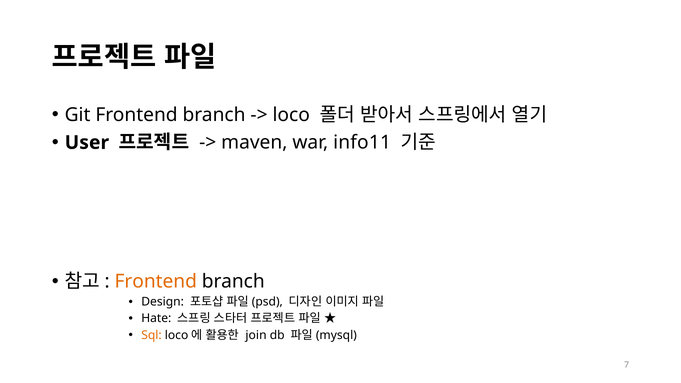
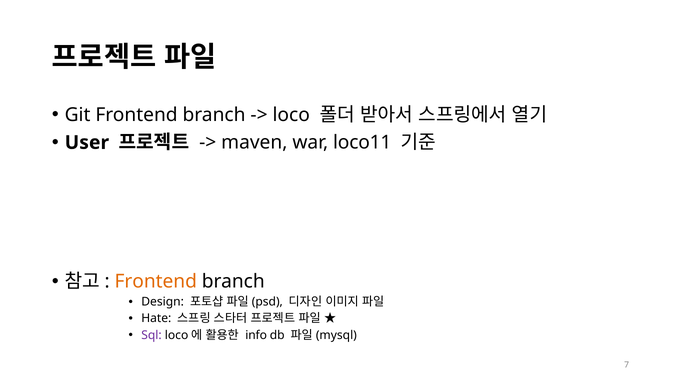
info11: info11 -> loco11 (362, 143)
Sql colour: orange -> purple (151, 335)
join: join -> info (256, 335)
